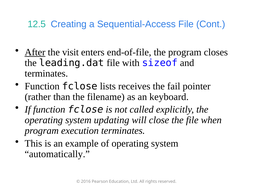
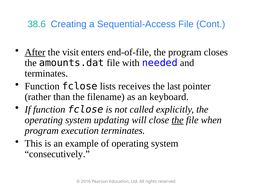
12.5: 12.5 -> 38.6 (37, 24)
leading.dat: leading.dat -> amounts.dat (72, 63)
sizeof: sizeof -> needed (160, 63)
fail: fail -> last (174, 86)
the underline: none -> present (178, 120)
automatically: automatically -> consecutively (57, 154)
